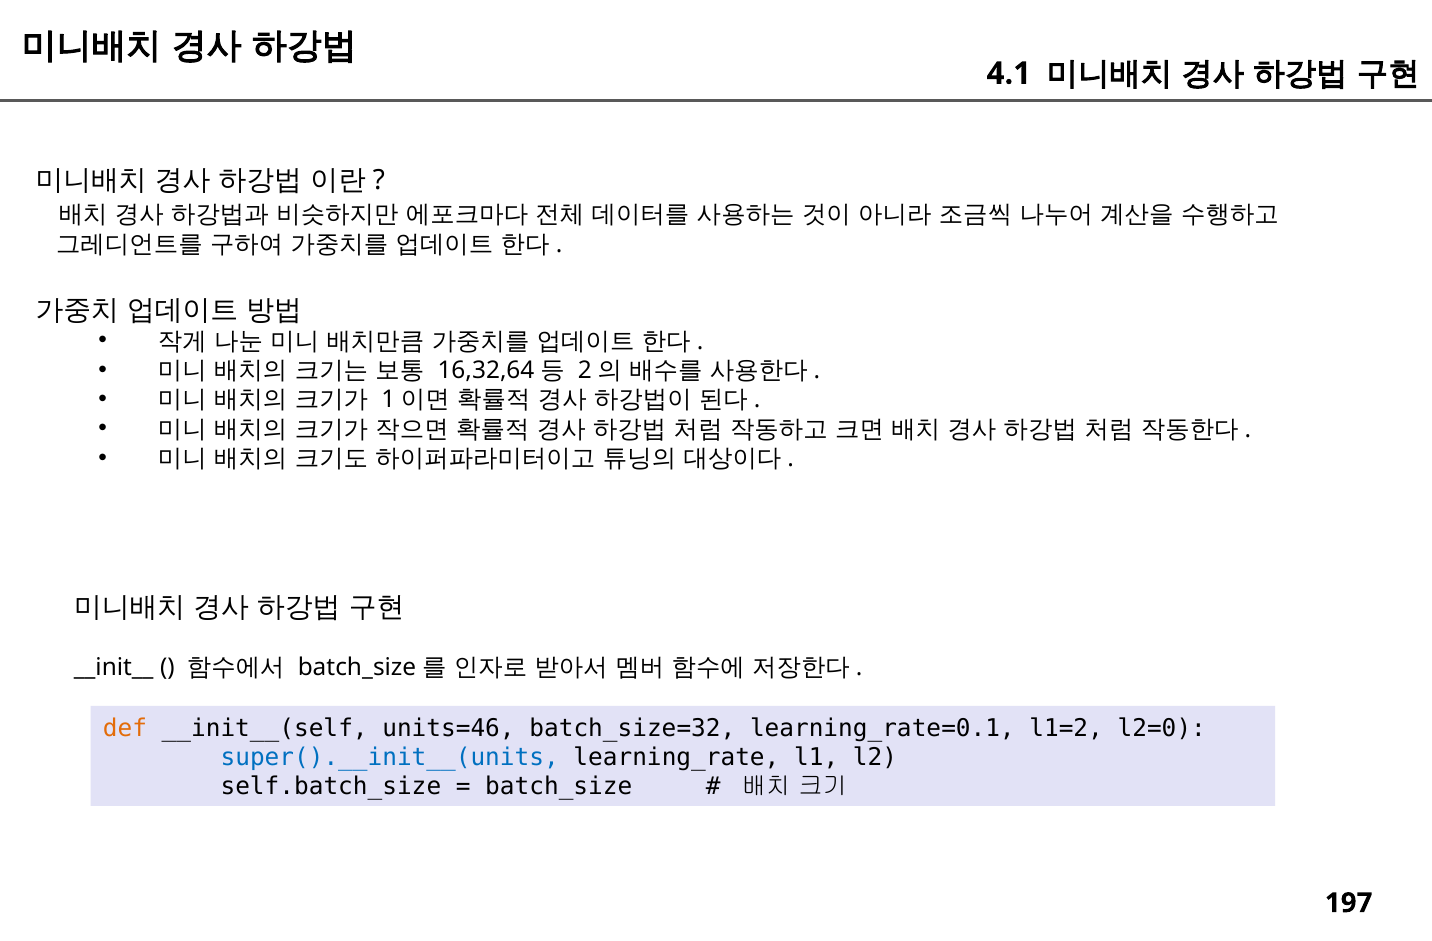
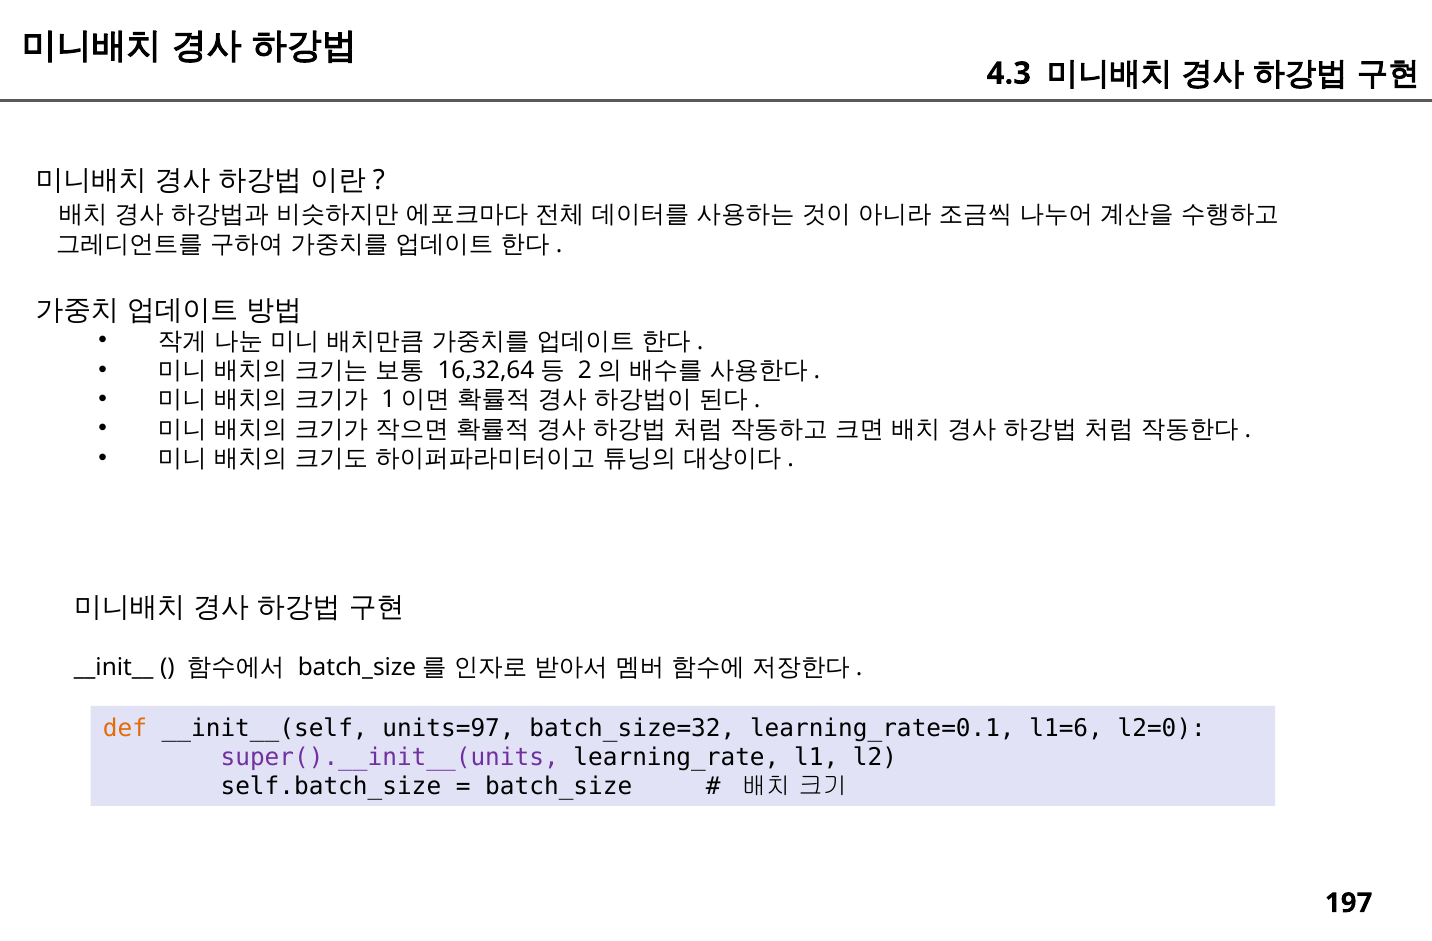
4.1: 4.1 -> 4.3 (1009, 73)
units=46: units=46 -> units=97 (448, 728)
l1=2: l1=2 -> l1=6 (1066, 728)
super().__init__(units colour: blue -> purple (390, 757)
